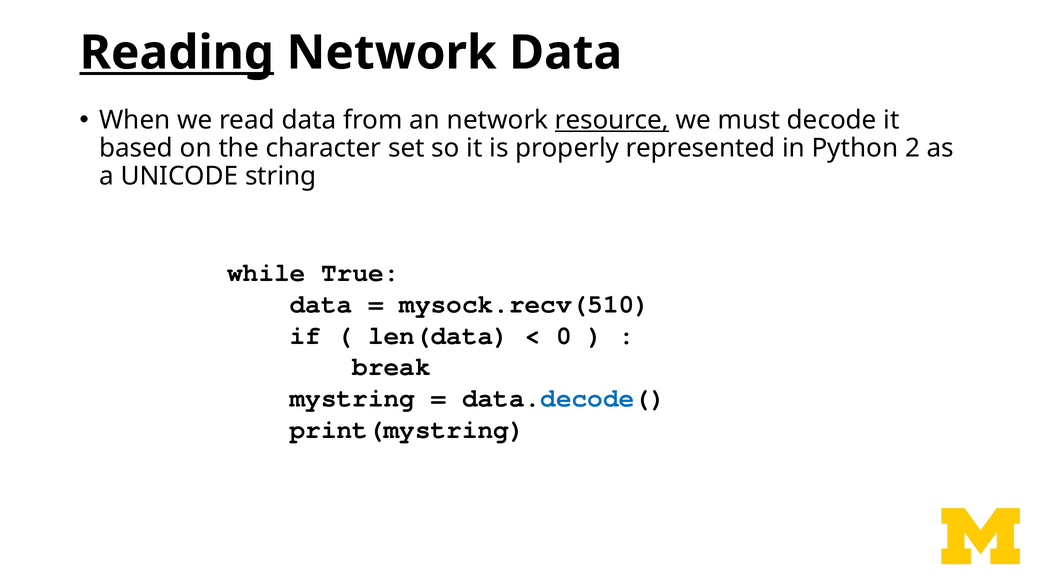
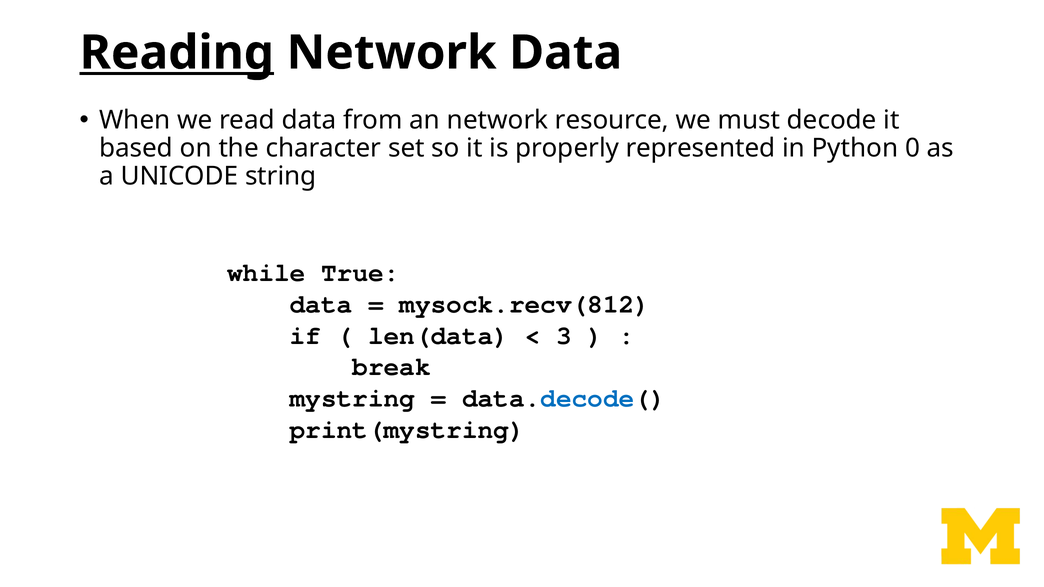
resource underline: present -> none (612, 120)
2: 2 -> 0 (913, 148)
mysock.recv(510: mysock.recv(510 -> mysock.recv(812 (525, 304)
0: 0 -> 3 (564, 336)
